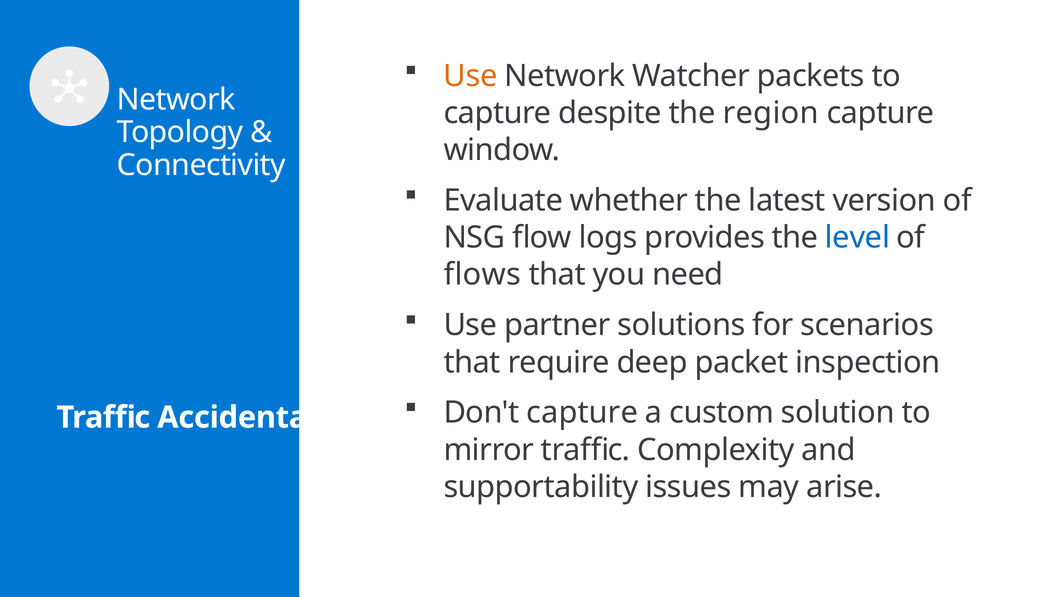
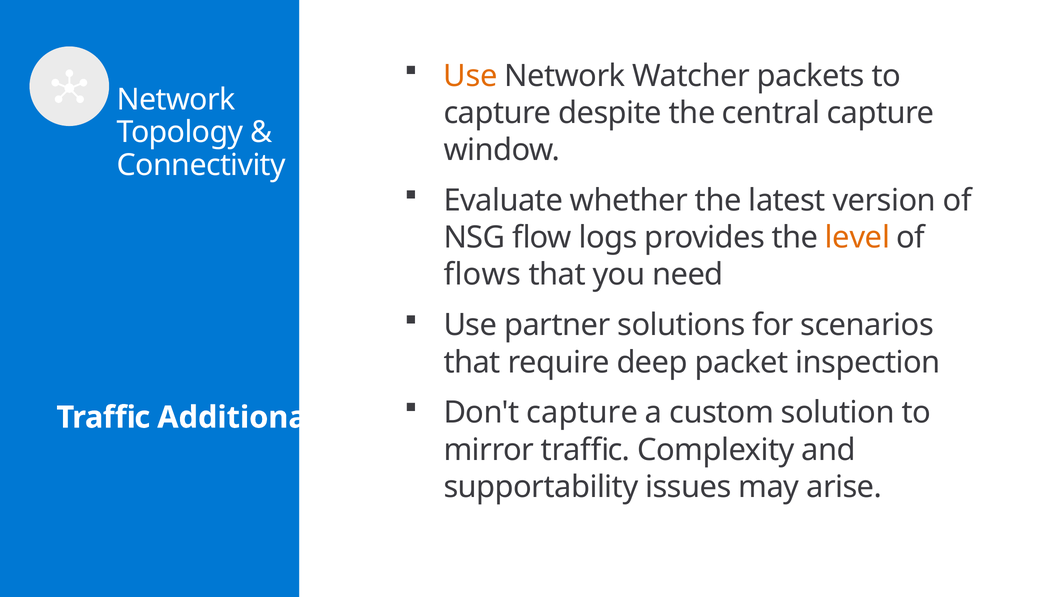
region: region -> central (771, 113)
level colour: blue -> orange (857, 238)
Accidental: Accidental -> Additional (237, 417)
